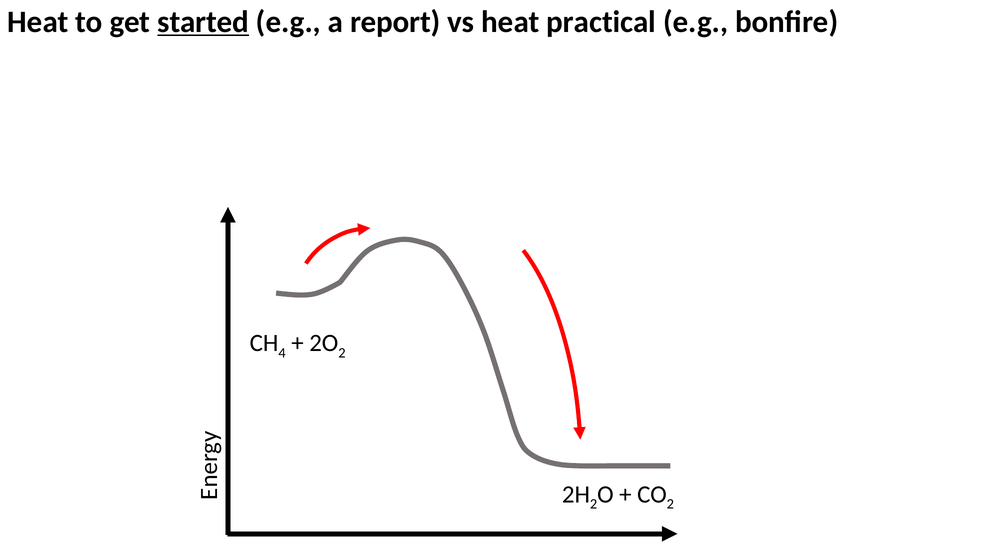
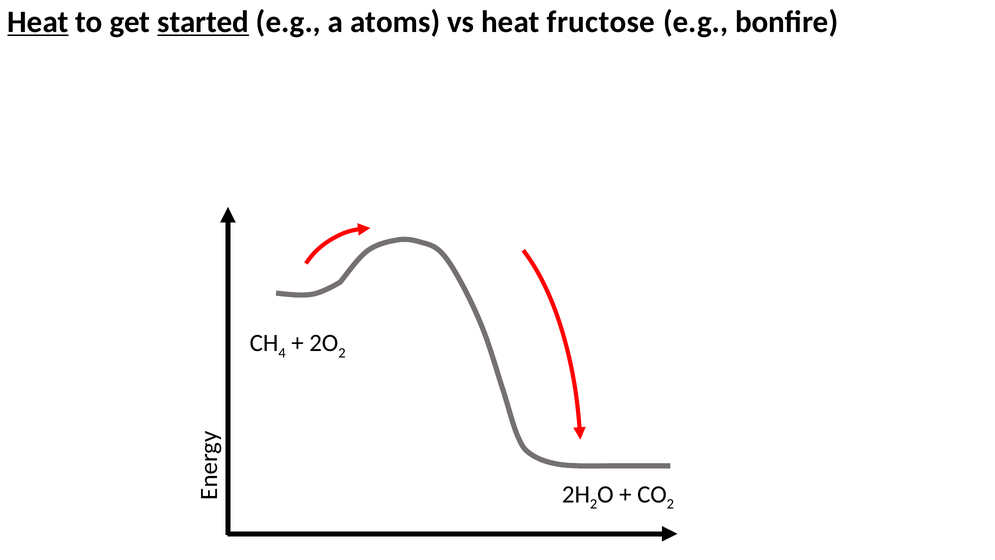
Heat underline: none -> present (38, 22)
report: report -> atoms (395, 22)
practical: practical -> fructose (601, 22)
